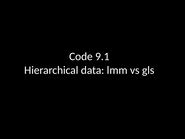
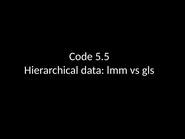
9.1: 9.1 -> 5.5 (102, 56)
